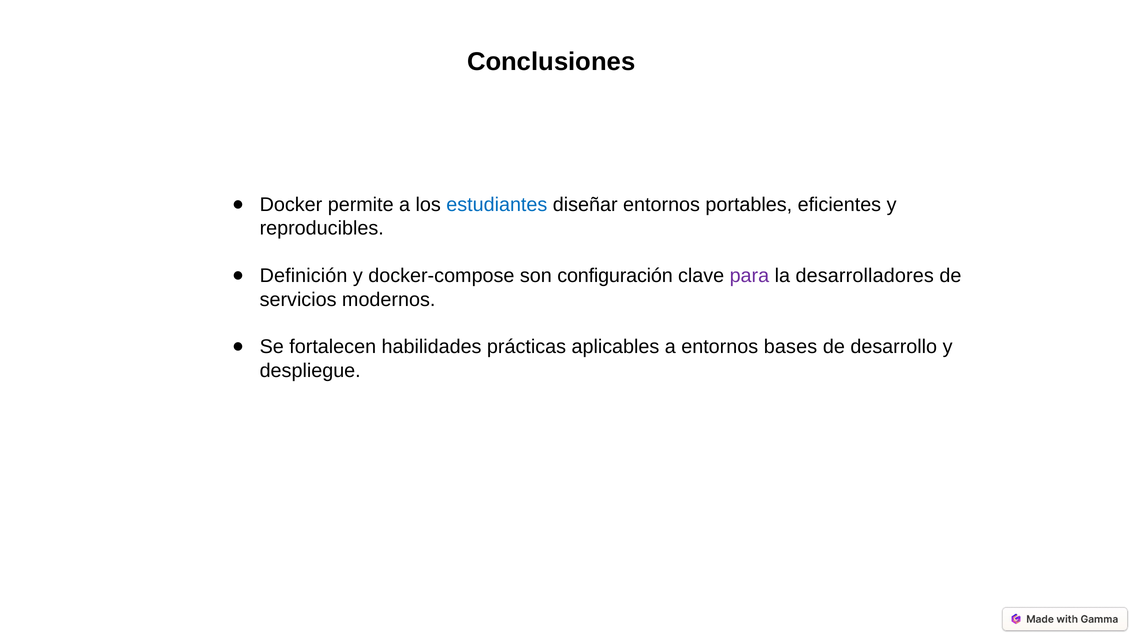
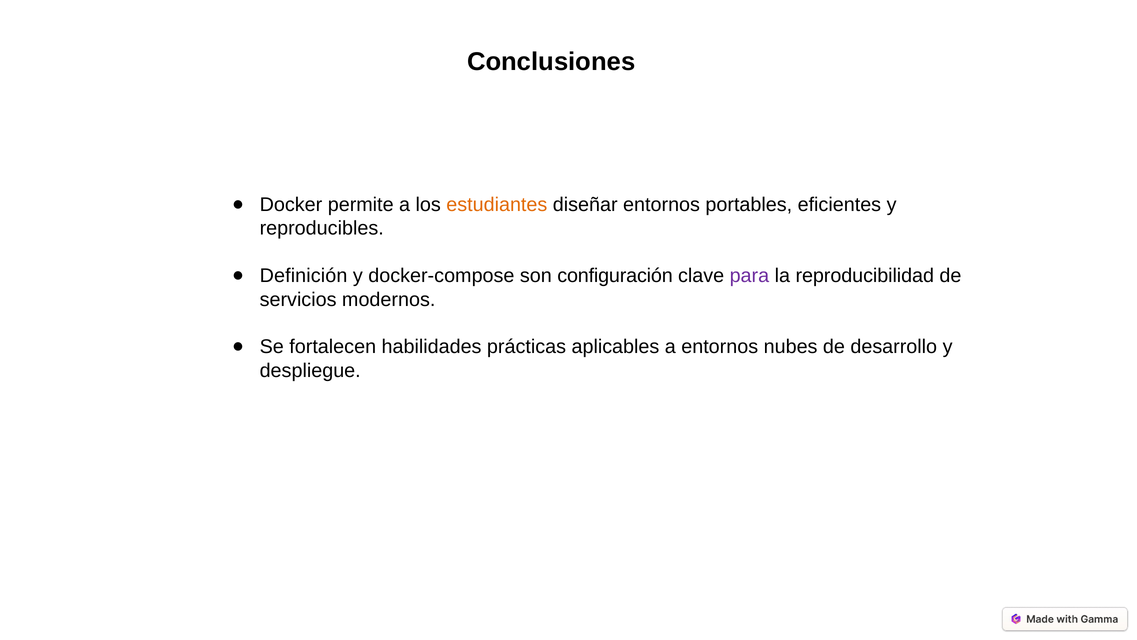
estudiantes colour: blue -> orange (497, 205)
desarrolladores: desarrolladores -> reproducibilidad (865, 276)
bases: bases -> nubes (791, 347)
